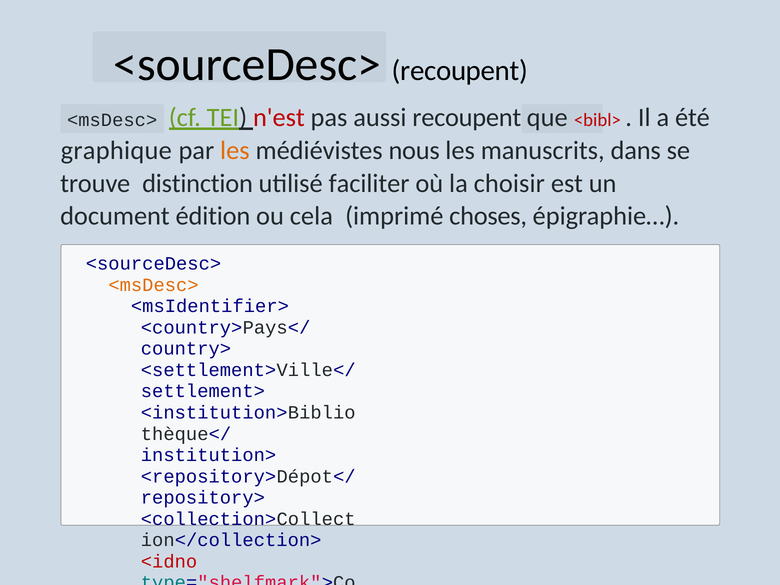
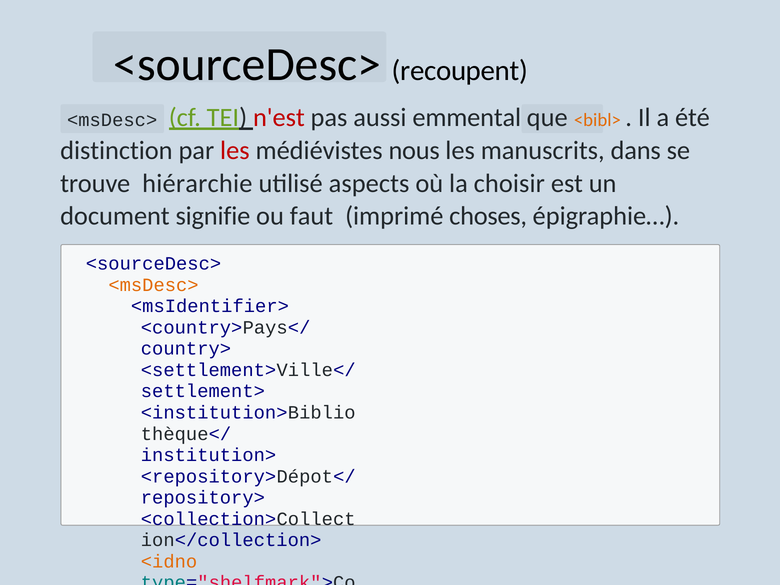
aussi recoupent: recoupent -> emmental (467, 117)
<bibl> colour: red -> orange (597, 120)
graphique: graphique -> distinction (116, 151)
les colour: orange -> red (235, 151)
distinction: distinction -> hiérarchie (197, 183)
faciliter: faciliter -> aspects (369, 183)
édition: édition -> signifie (213, 216)
cela: cela -> faut (311, 216)
<idno colour: red -> orange (169, 562)
